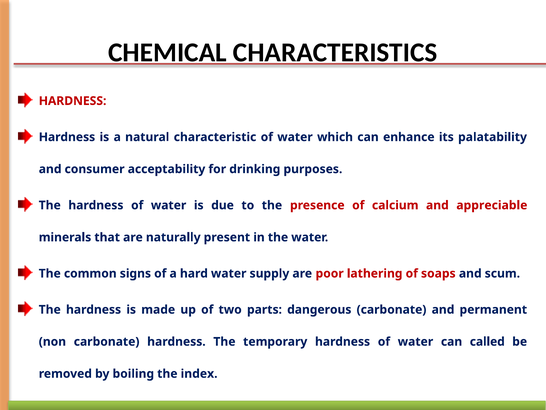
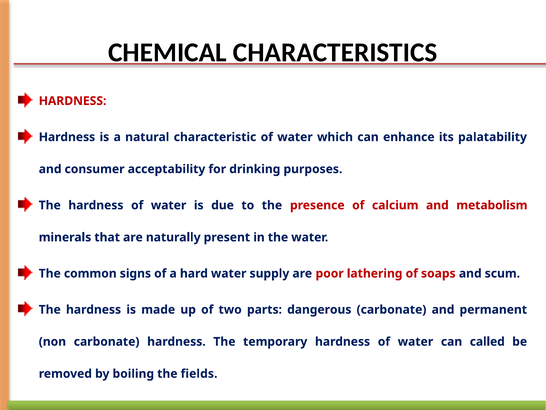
appreciable: appreciable -> metabolism (492, 205)
index: index -> fields (199, 373)
